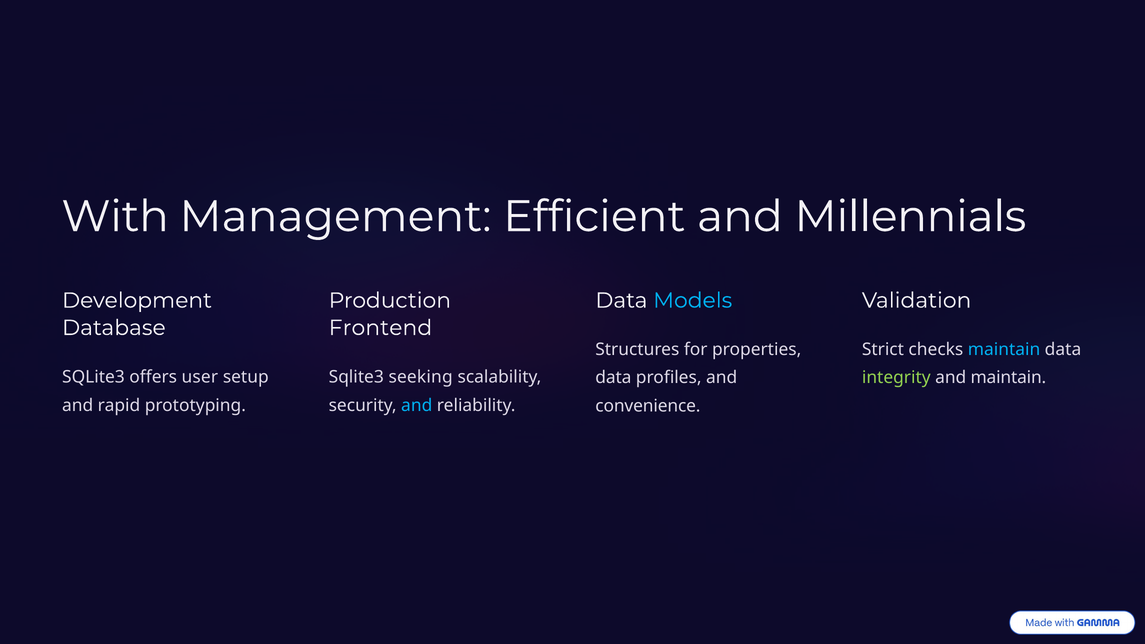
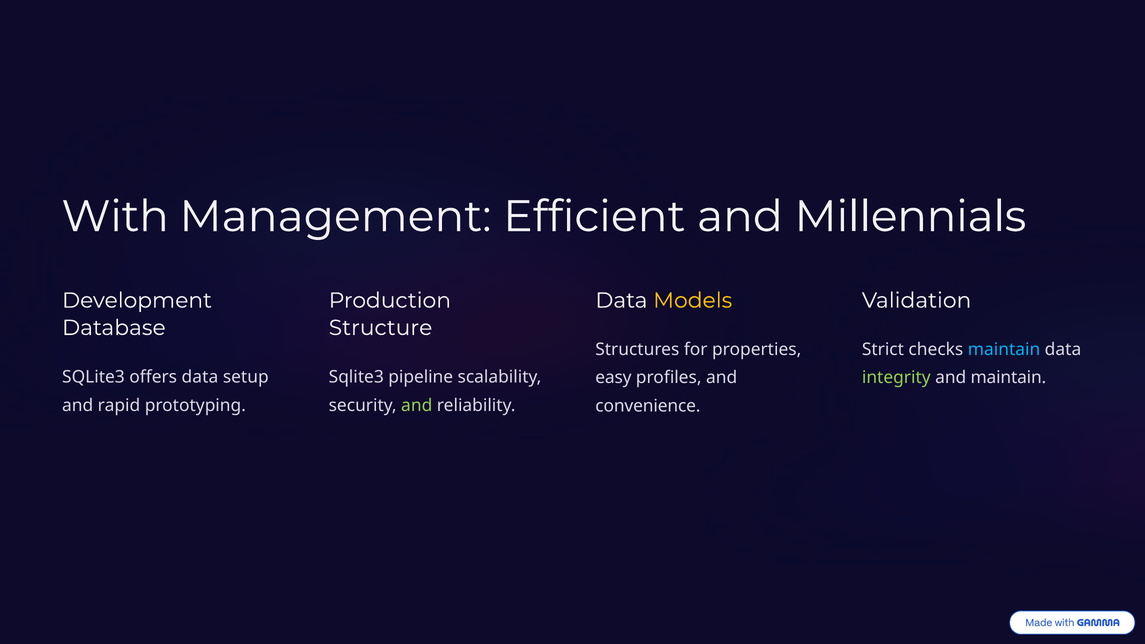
Models colour: light blue -> yellow (693, 300)
Frontend: Frontend -> Structure (381, 328)
offers user: user -> data (200, 377)
seeking: seeking -> pipeline (421, 377)
data: data -> easy (613, 378)
and colour: light blue -> light green (417, 405)
